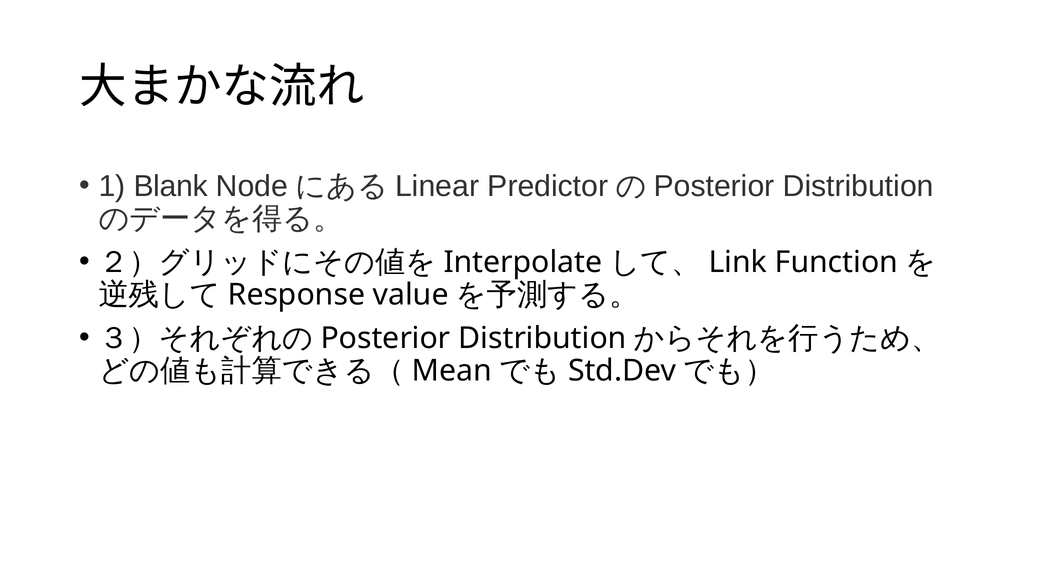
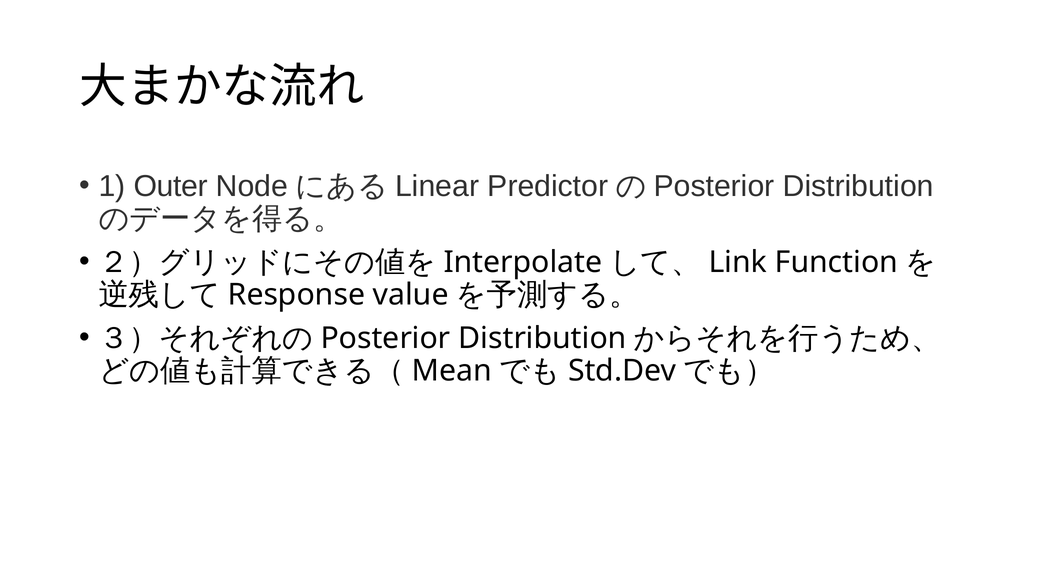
Blank: Blank -> Outer (171, 186)
